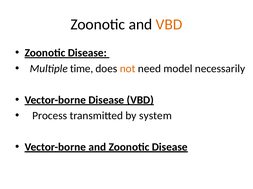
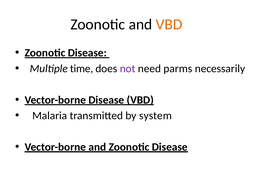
not colour: orange -> purple (128, 69)
model: model -> parms (178, 69)
Process: Process -> Malaria (50, 116)
